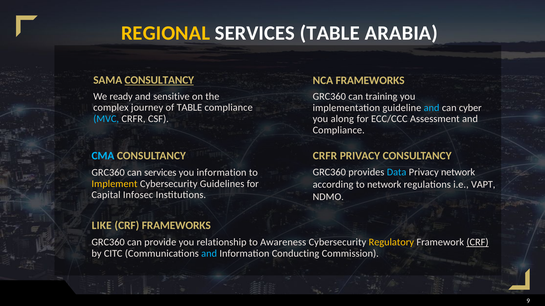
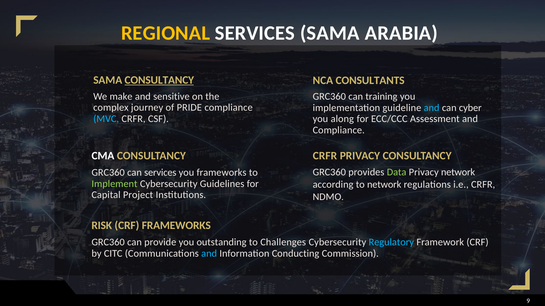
SERVICES TABLE: TABLE -> SAMA (330, 33)
NCA FRAMEWORKS: FRAMEWORKS -> CONSULTANTS (370, 81)
ready: ready -> make (121, 97)
of TABLE: TABLE -> PRIDE (189, 108)
CMA colour: light blue -> white (103, 156)
Data colour: light blue -> light green (397, 173)
you information: information -> frameworks (222, 173)
Implement colour: yellow -> light green (115, 184)
i.e VAPT: VAPT -> CRFR (483, 185)
Infosec: Infosec -> Project (138, 195)
LIKE: LIKE -> RISK (102, 226)
relationship: relationship -> outstanding (222, 243)
Awareness: Awareness -> Challenges (283, 243)
Regulatory colour: yellow -> light blue (391, 243)
CRF underline: present -> none (478, 243)
